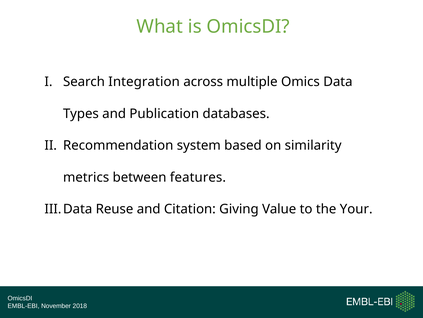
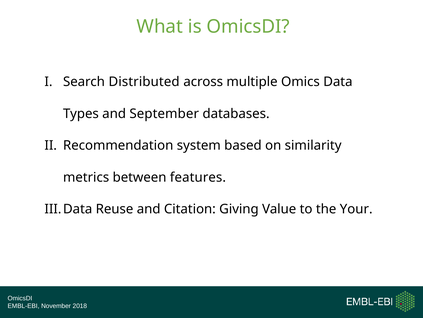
Integration: Integration -> Distributed (144, 82)
Publication: Publication -> September (164, 113)
